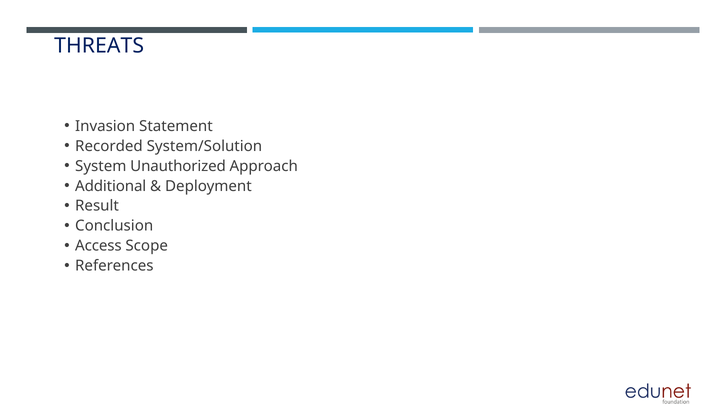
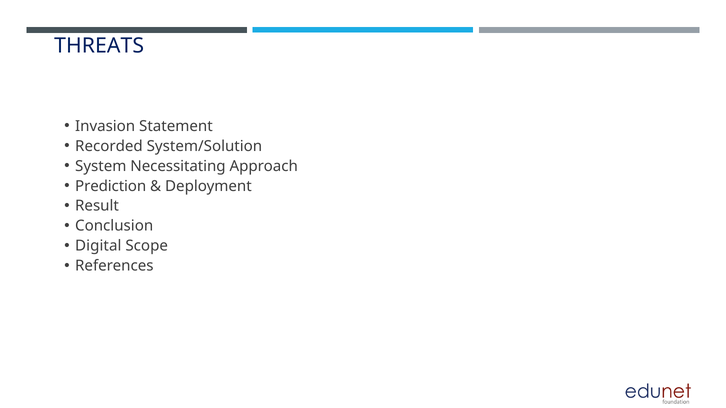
Unauthorized: Unauthorized -> Necessitating (178, 166)
Additional: Additional -> Prediction (111, 186)
Access: Access -> Digital (98, 246)
